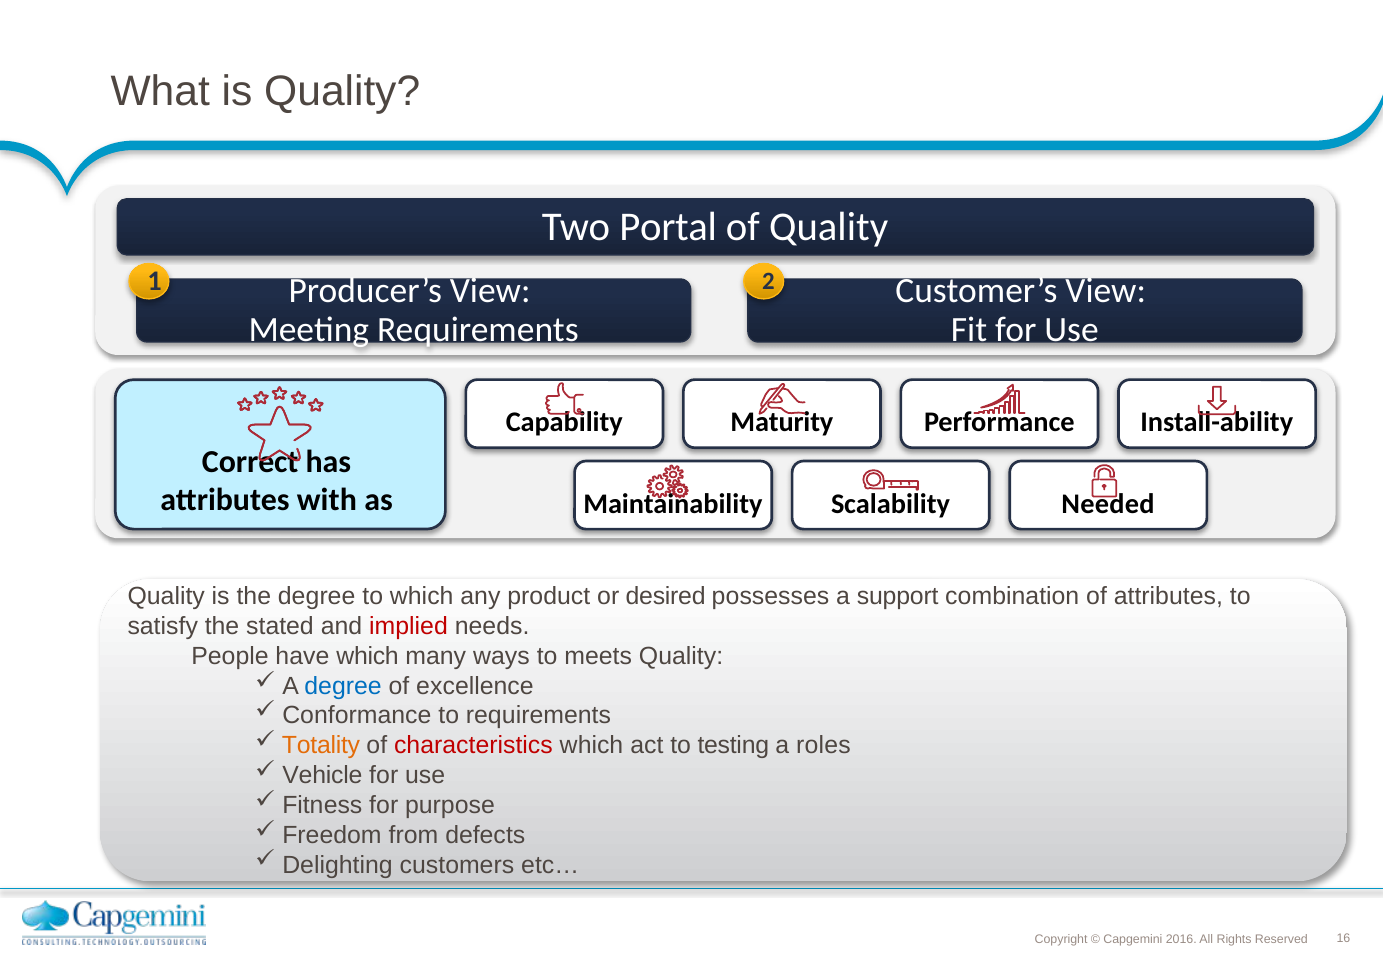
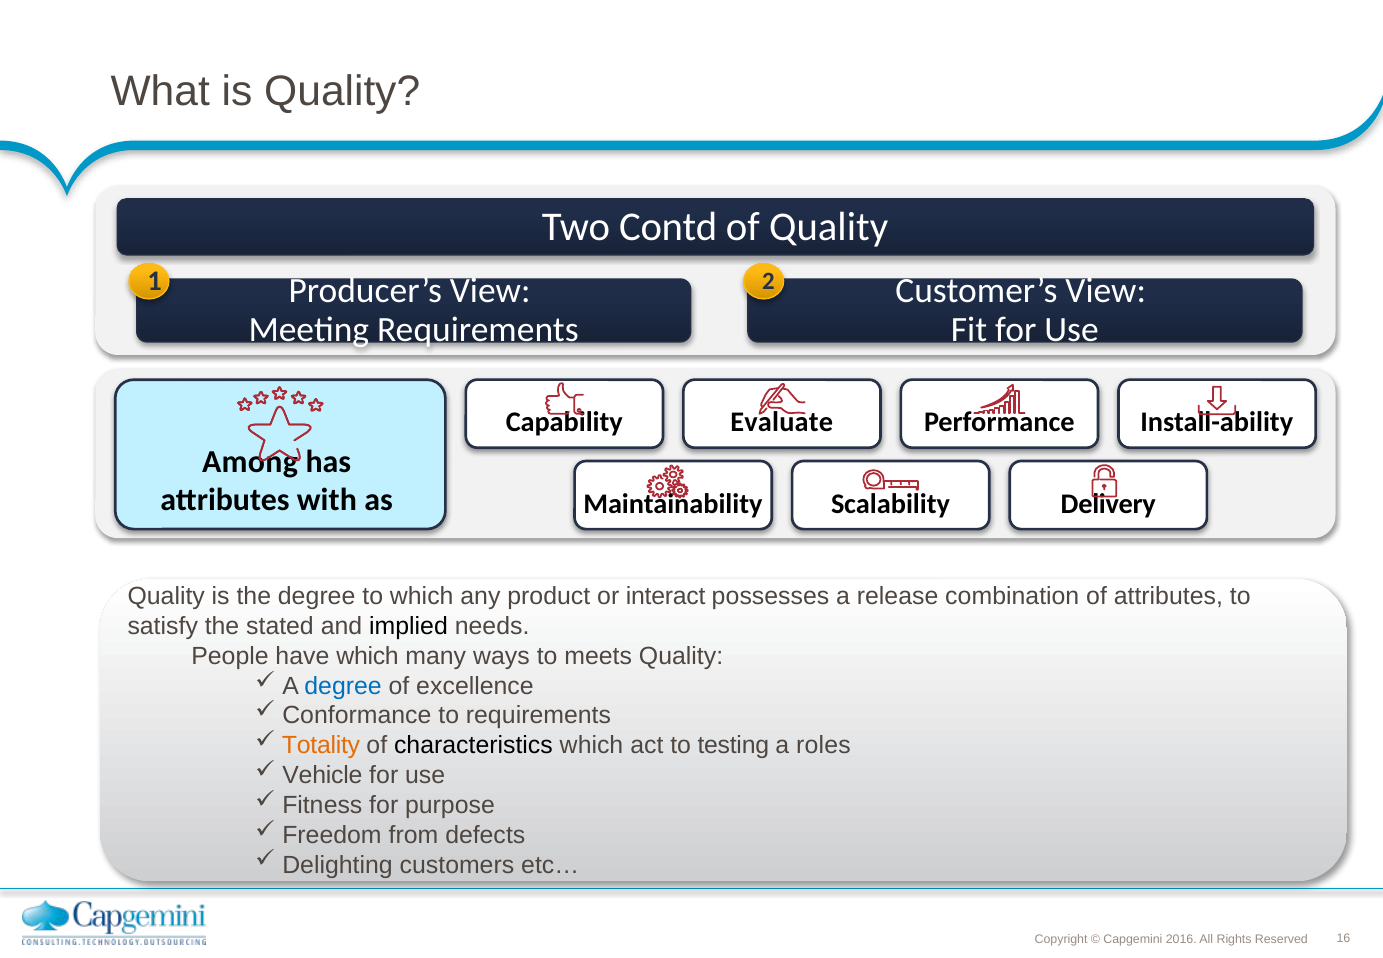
Portal: Portal -> Contd (668, 226)
Maturity: Maturity -> Evaluate (782, 422)
Correct: Correct -> Among (250, 462)
Needed: Needed -> Delivery (1108, 504)
desired: desired -> interact (666, 596)
support: support -> release (898, 596)
implied colour: red -> black (409, 626)
characteristics colour: red -> black (473, 745)
